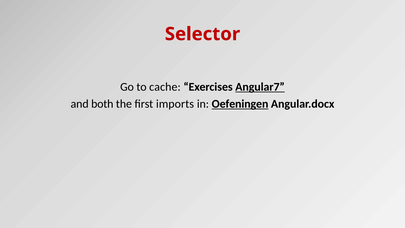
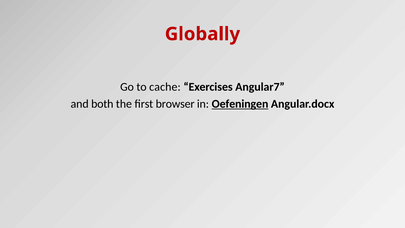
Selector: Selector -> Globally (202, 34)
Angular7 underline: present -> none (260, 87)
imports: imports -> browser (175, 104)
